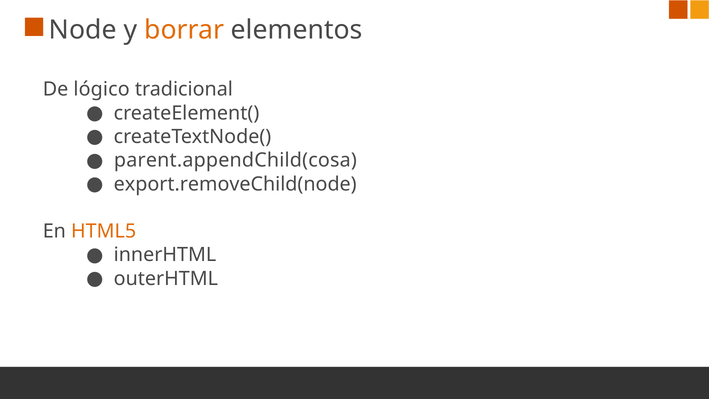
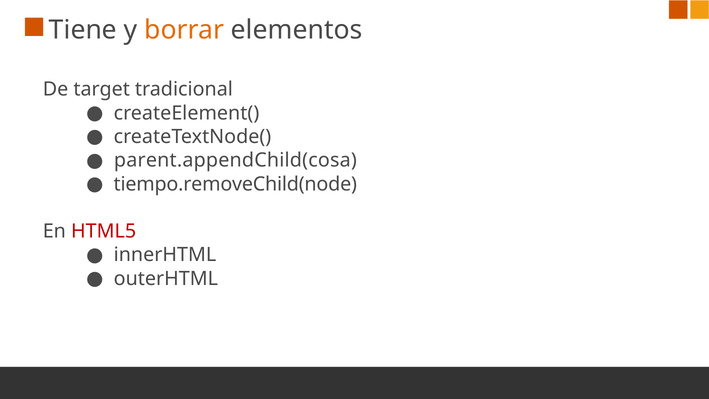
Node: Node -> Tiene (83, 30)
lógico: lógico -> target (102, 89)
export.removeChild(node: export.removeChild(node -> tiempo.removeChild(node (235, 184)
HTML5 colour: orange -> red (104, 231)
